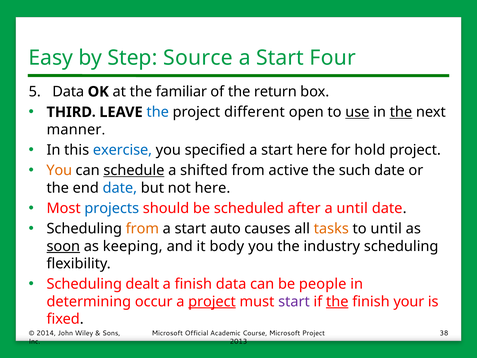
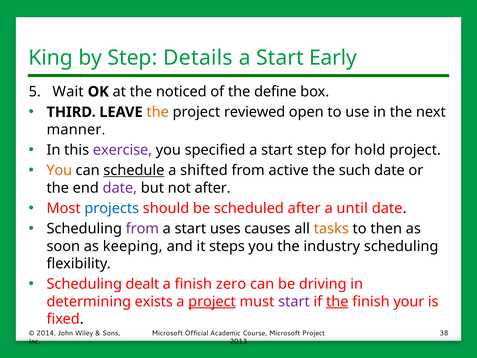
Easy: Easy -> King (51, 58)
Source: Source -> Details (198, 58)
Four: Four -> Early (333, 58)
5 Data: Data -> Wait (68, 92)
familiar: familiar -> noticed (181, 92)
return: return -> define (275, 92)
the colour: blue -> orange (158, 112)
different: different -> reviewed (255, 112)
use underline: present -> none (357, 112)
the underline: present -> none (401, 112)
exercise colour: blue -> purple (122, 150)
start here: here -> step (312, 150)
date colour: blue -> purple (120, 188)
not here: here -> after (213, 188)
from colour: orange -> purple (142, 229)
auto: auto -> uses (225, 229)
to until: until -> then (386, 229)
soon underline: present -> none (63, 246)
body: body -> steps (227, 246)
finish data: data -> zero (231, 284)
people: people -> driving (323, 284)
occur: occur -> exists (154, 301)
